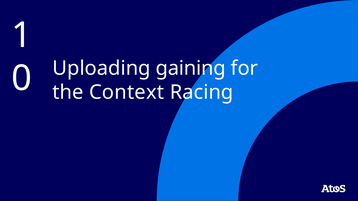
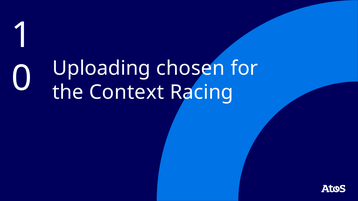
gaining: gaining -> chosen (191, 68)
